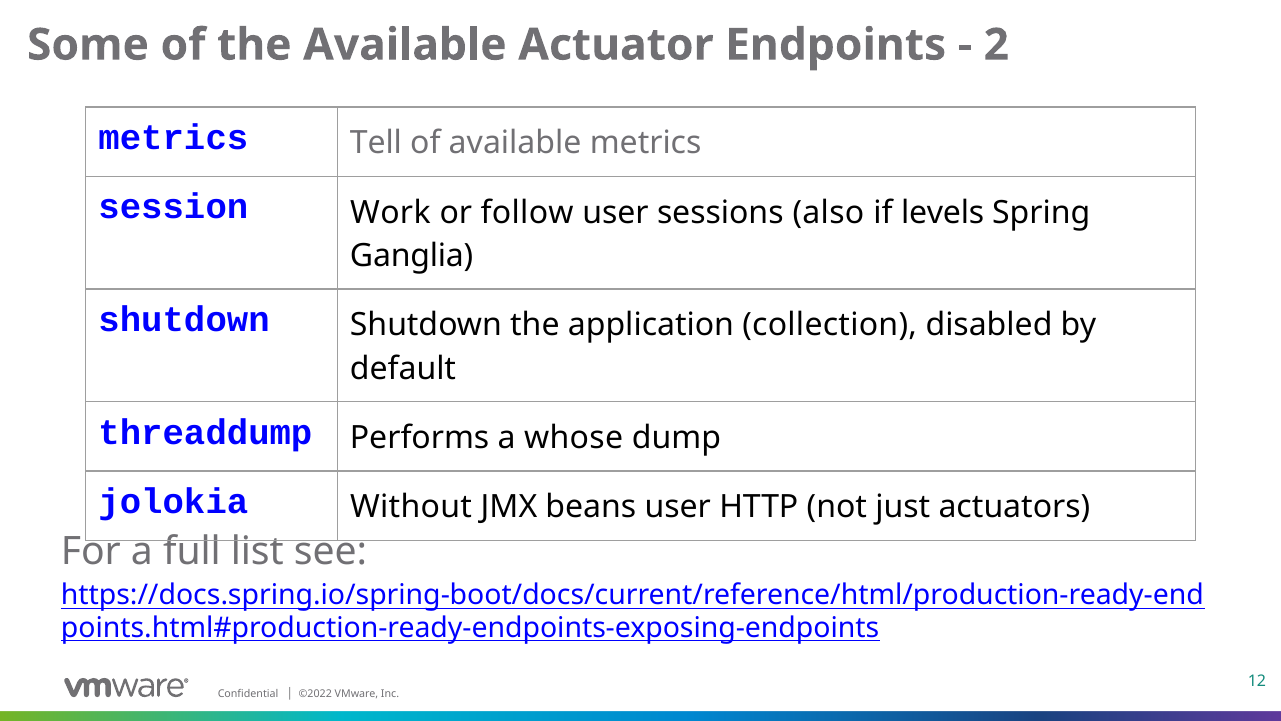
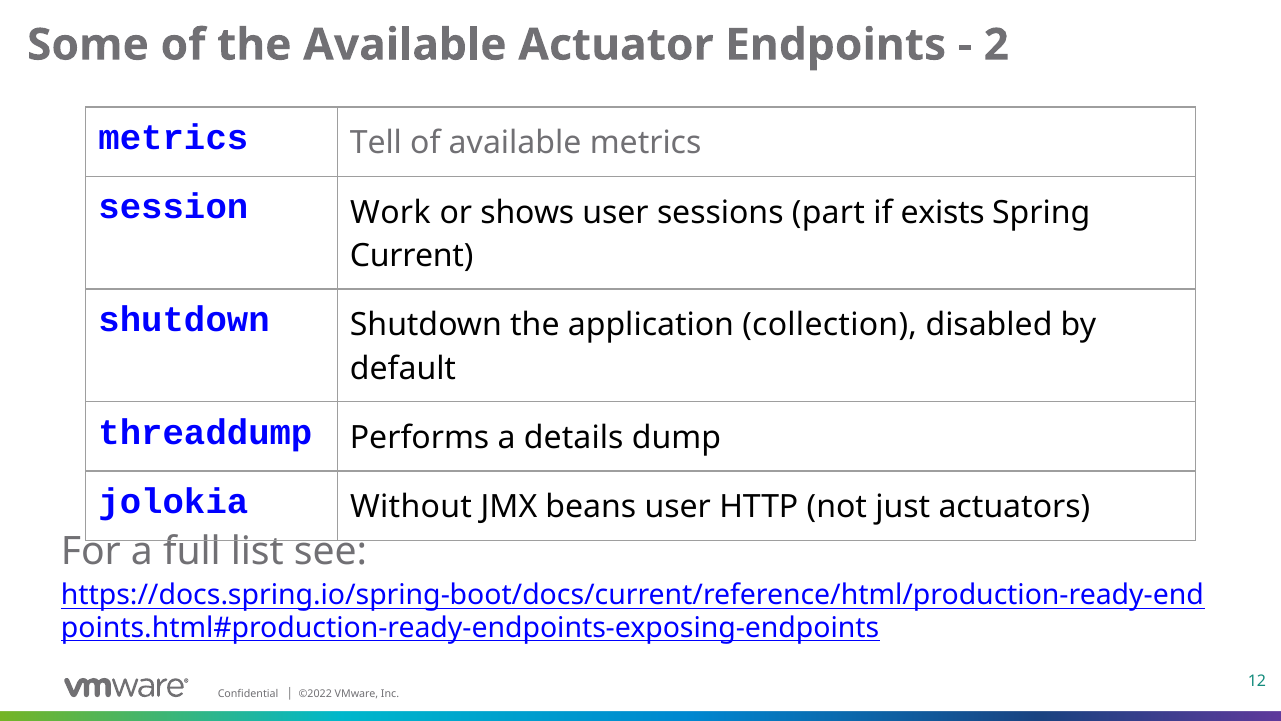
follow: follow -> shows (527, 212)
also: also -> part (828, 212)
levels: levels -> exists (943, 212)
Ganglia: Ganglia -> Current (412, 256)
whose: whose -> details (574, 438)
